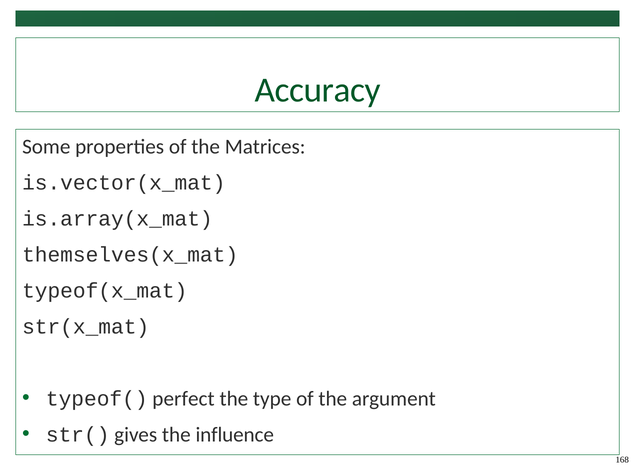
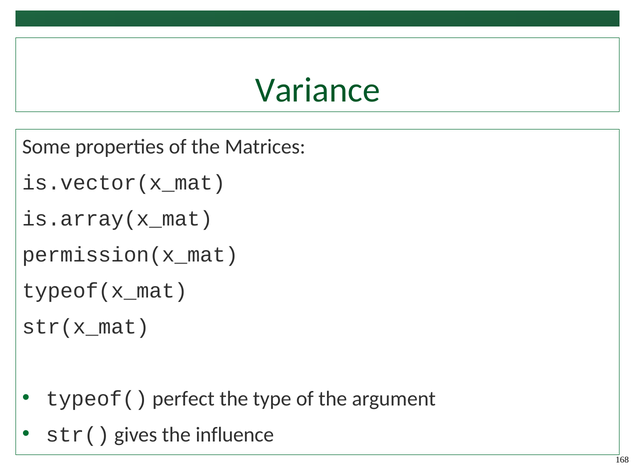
Accuracy: Accuracy -> Variance (318, 90)
themselves(x_mat: themselves(x_mat -> permission(x_mat (130, 255)
